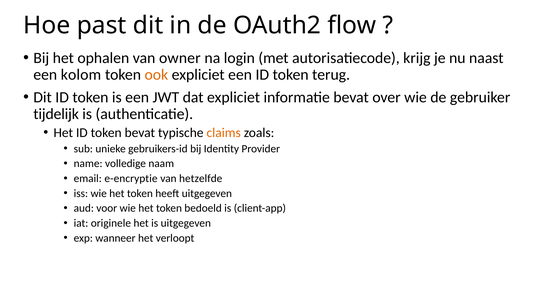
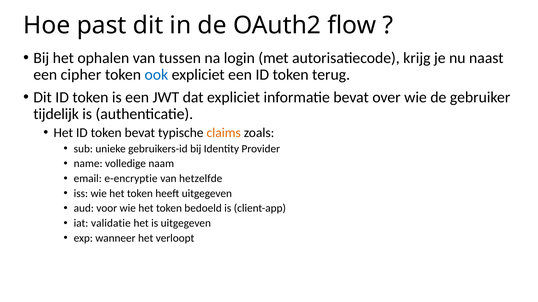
owner: owner -> tussen (180, 58)
kolom: kolom -> cipher (81, 75)
ook colour: orange -> blue (156, 75)
originele: originele -> validatie (111, 224)
